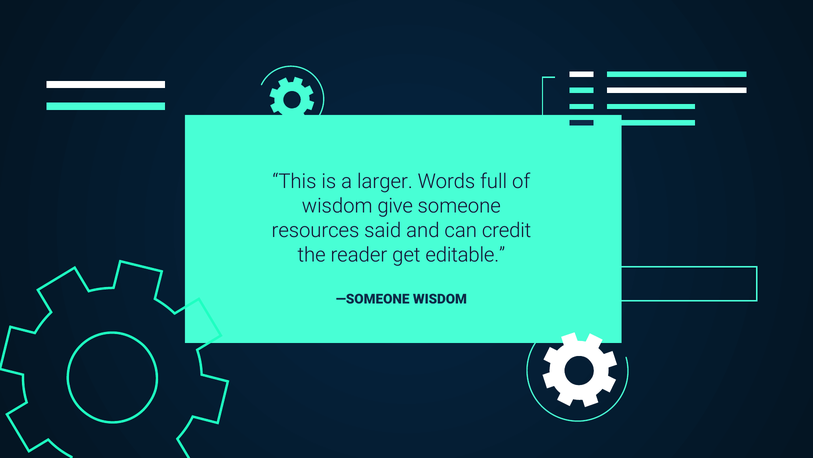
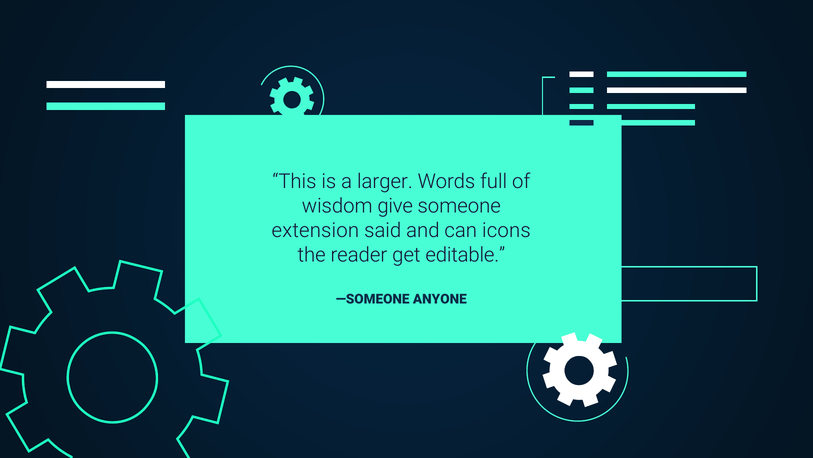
resources: resources -> extension (315, 230)
credit: credit -> icons (506, 230)
—SOMEONE WISDOM: WISDOM -> ANYONE (440, 299)
